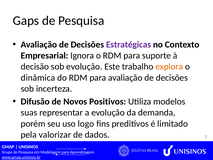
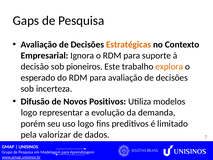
Estratégicas colour: purple -> orange (129, 44)
sob evolução: evolução -> pioneiros (84, 67)
dinâmica: dinâmica -> esperado (38, 78)
suas: suas -> logo (29, 112)
